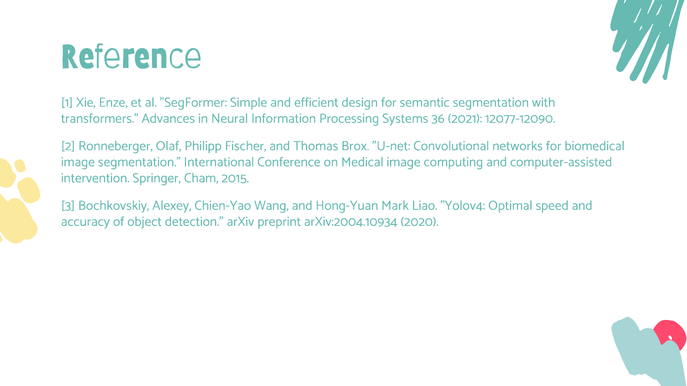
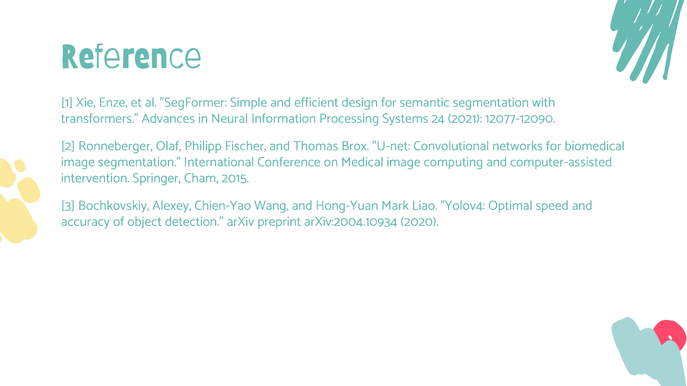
36: 36 -> 24 (438, 118)
